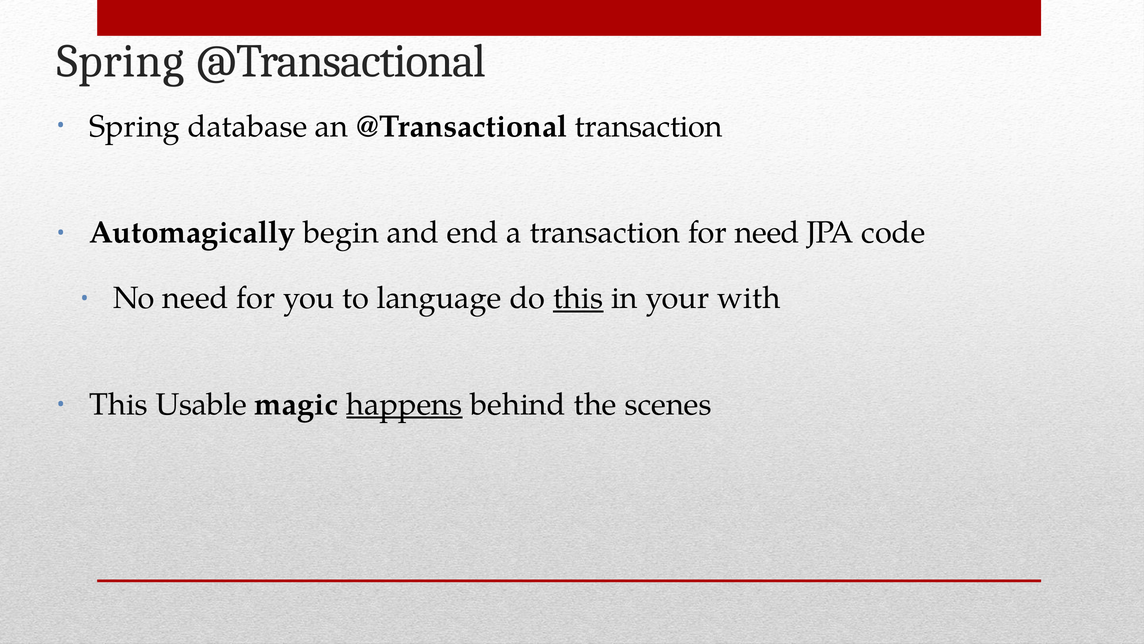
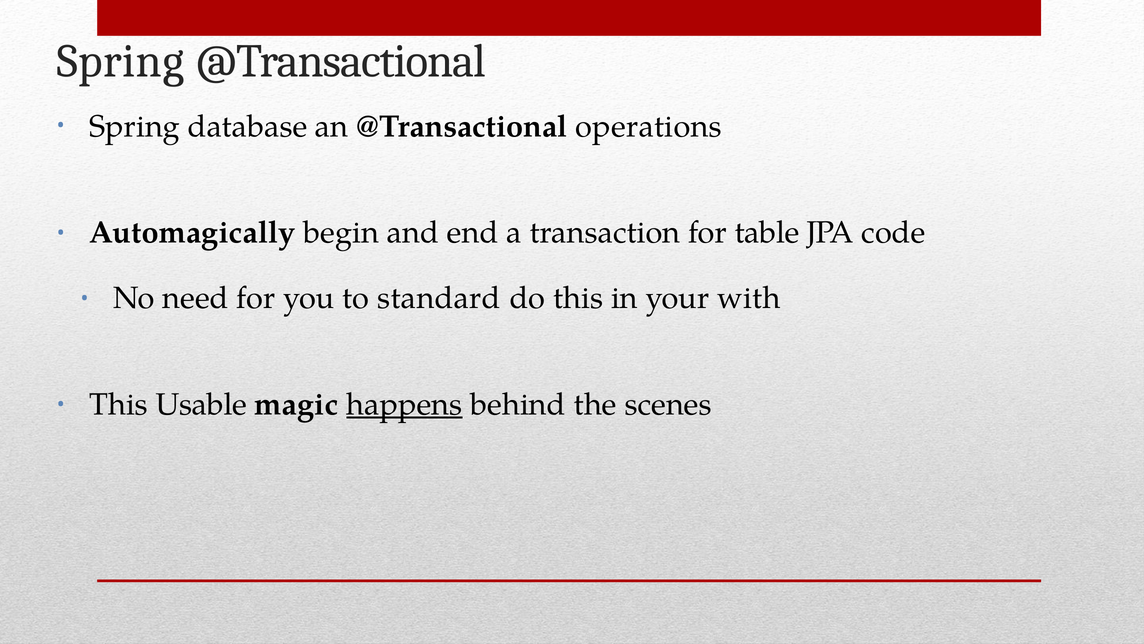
@Transactional transaction: transaction -> operations (649, 126)
for need: need -> table (767, 232)
language: language -> standard (439, 298)
this underline: present -> none (578, 298)
